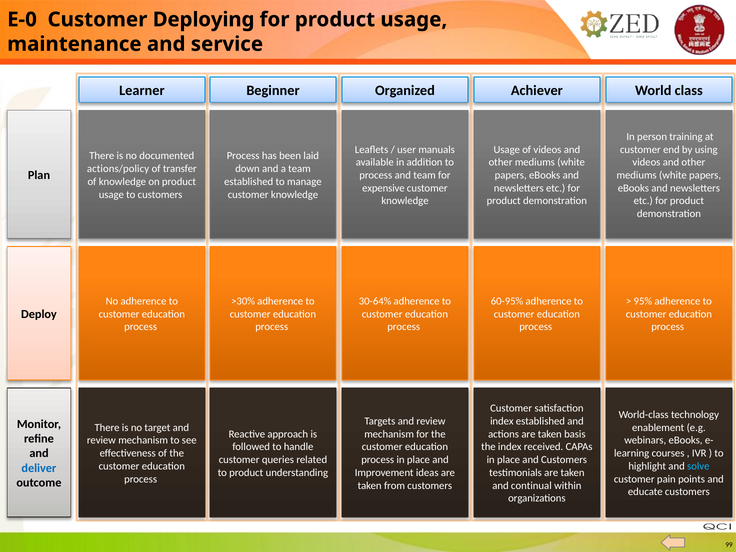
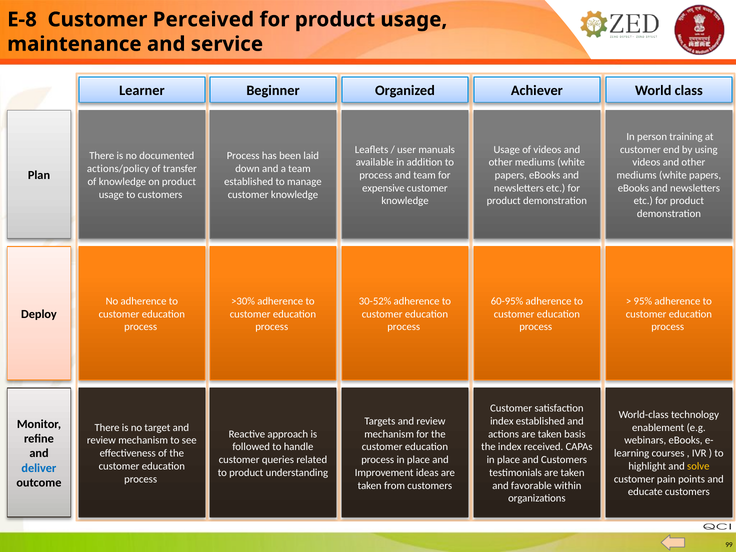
E-0: E-0 -> E-8 (22, 20)
Deploying: Deploying -> Perceived (203, 20)
30-64%: 30-64% -> 30-52% (375, 301)
solve colour: light blue -> yellow (698, 466)
continual: continual -> favorable (531, 485)
